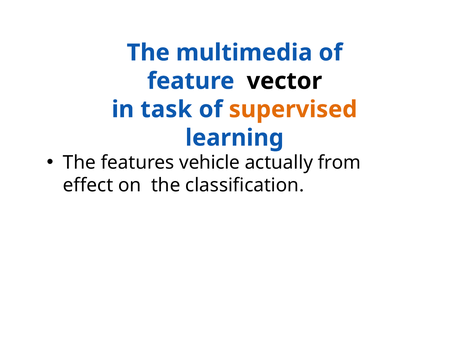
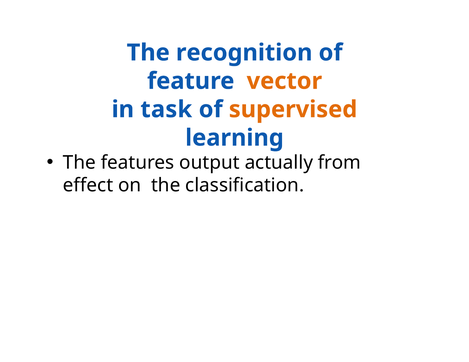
multimedia: multimedia -> recognition (244, 53)
vector colour: black -> orange (284, 81)
vehicle: vehicle -> output (209, 163)
